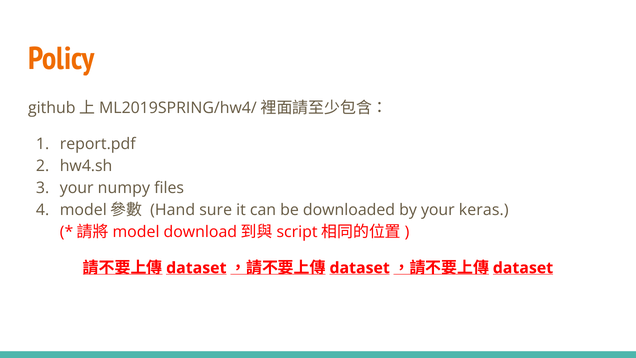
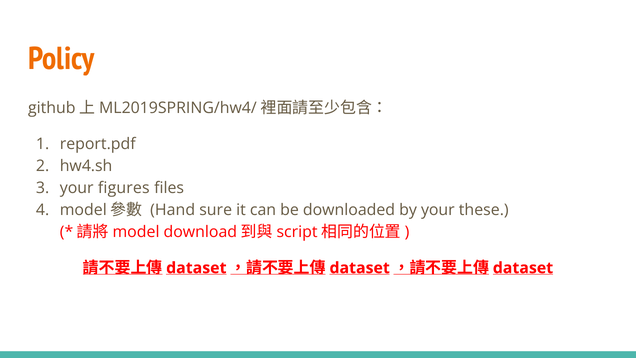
numpy: numpy -> figures (124, 188)
keras: keras -> these (484, 210)
